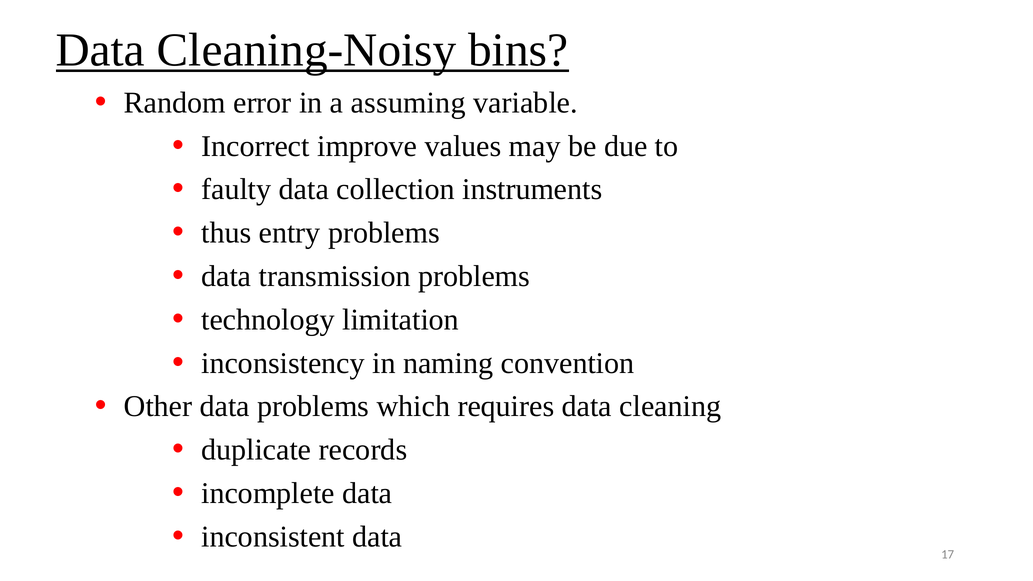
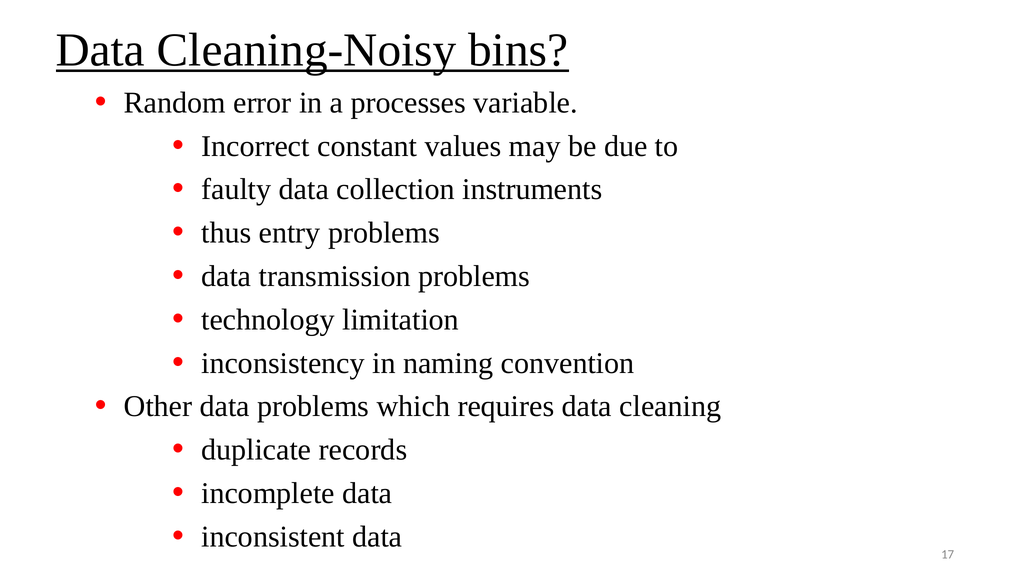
assuming: assuming -> processes (408, 103)
improve: improve -> constant (367, 146)
